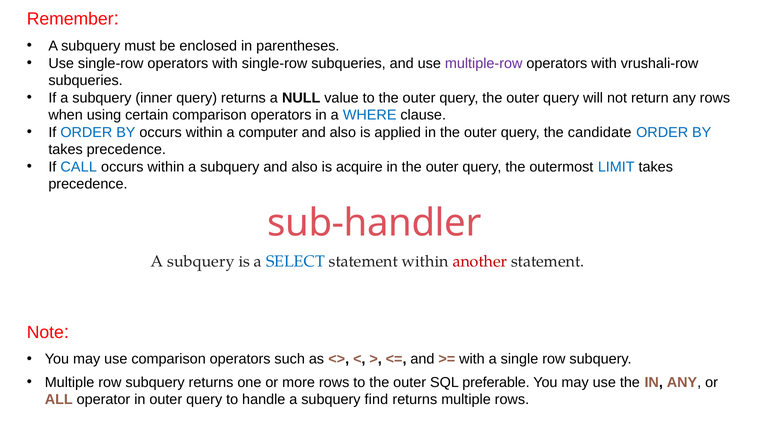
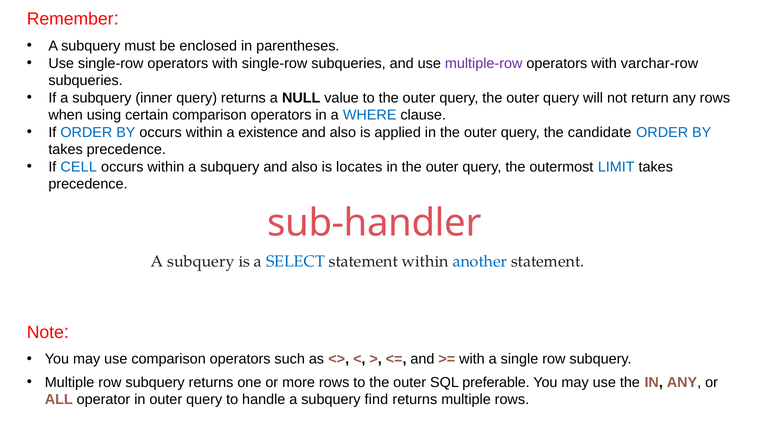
vrushali-row: vrushali-row -> varchar-row (659, 63)
computer: computer -> existence (268, 132)
CALL: CALL -> CELL (79, 167)
acquire: acquire -> locates (359, 167)
another colour: red -> blue (480, 261)
